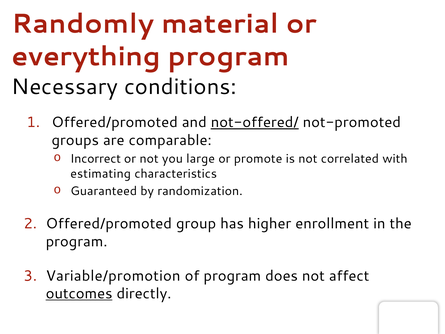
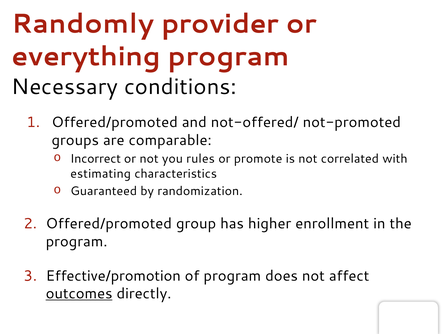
material: material -> provider (220, 24)
not-offered/ underline: present -> none (255, 122)
large: large -> rules (201, 159)
Variable/promotion: Variable/promotion -> Effective/promotion (113, 276)
